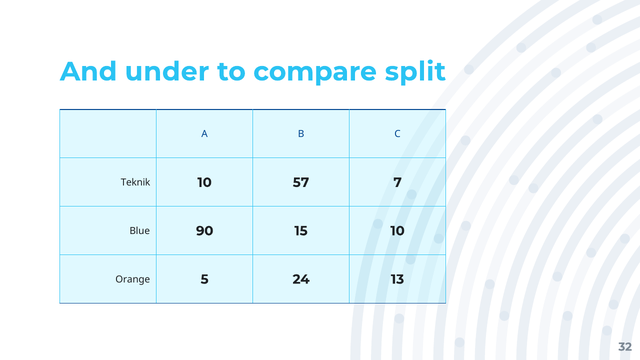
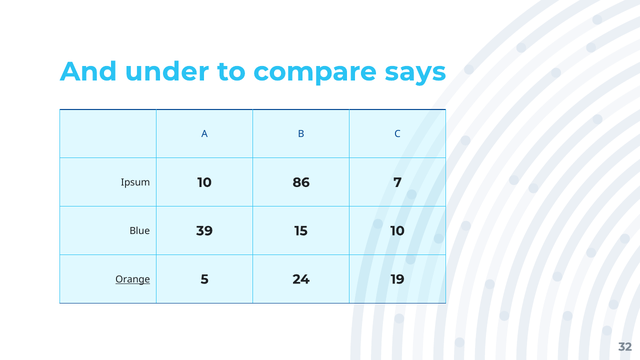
split: split -> says (415, 72)
Teknik: Teknik -> Ipsum (136, 183)
57: 57 -> 86 (301, 183)
90: 90 -> 39 (205, 231)
Orange underline: none -> present (133, 279)
13: 13 -> 19 (398, 279)
